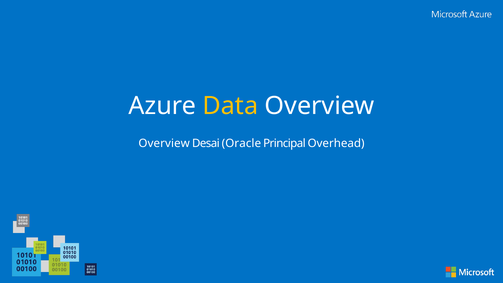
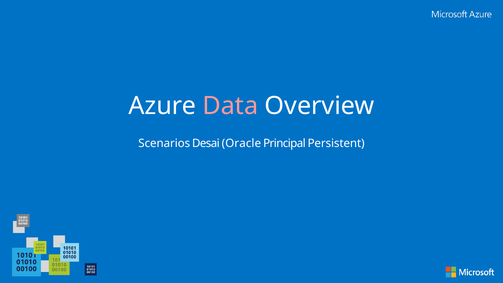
Data colour: yellow -> pink (230, 106)
Overview: Overview -> Scenarios (164, 143)
Overhead: Overhead -> Persistent (336, 143)
